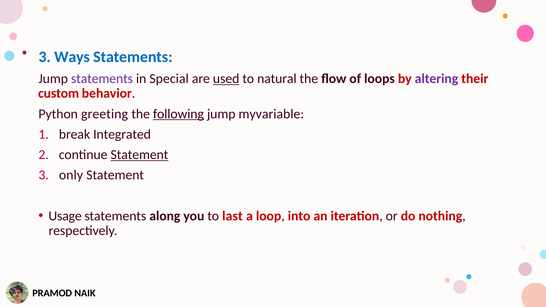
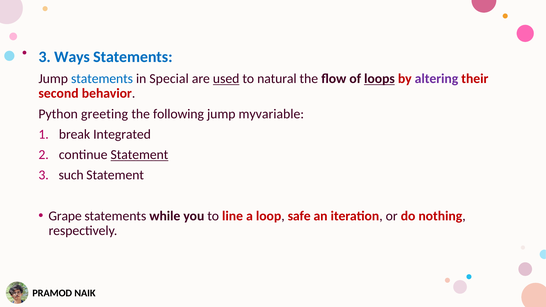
statements colour: purple -> blue (102, 79)
loops underline: none -> present (380, 79)
custom: custom -> second (59, 93)
following underline: present -> none (178, 114)
only: only -> such (71, 175)
Usage: Usage -> Grape (65, 216)
along: along -> while (165, 216)
last: last -> line (233, 216)
into: into -> safe (299, 216)
